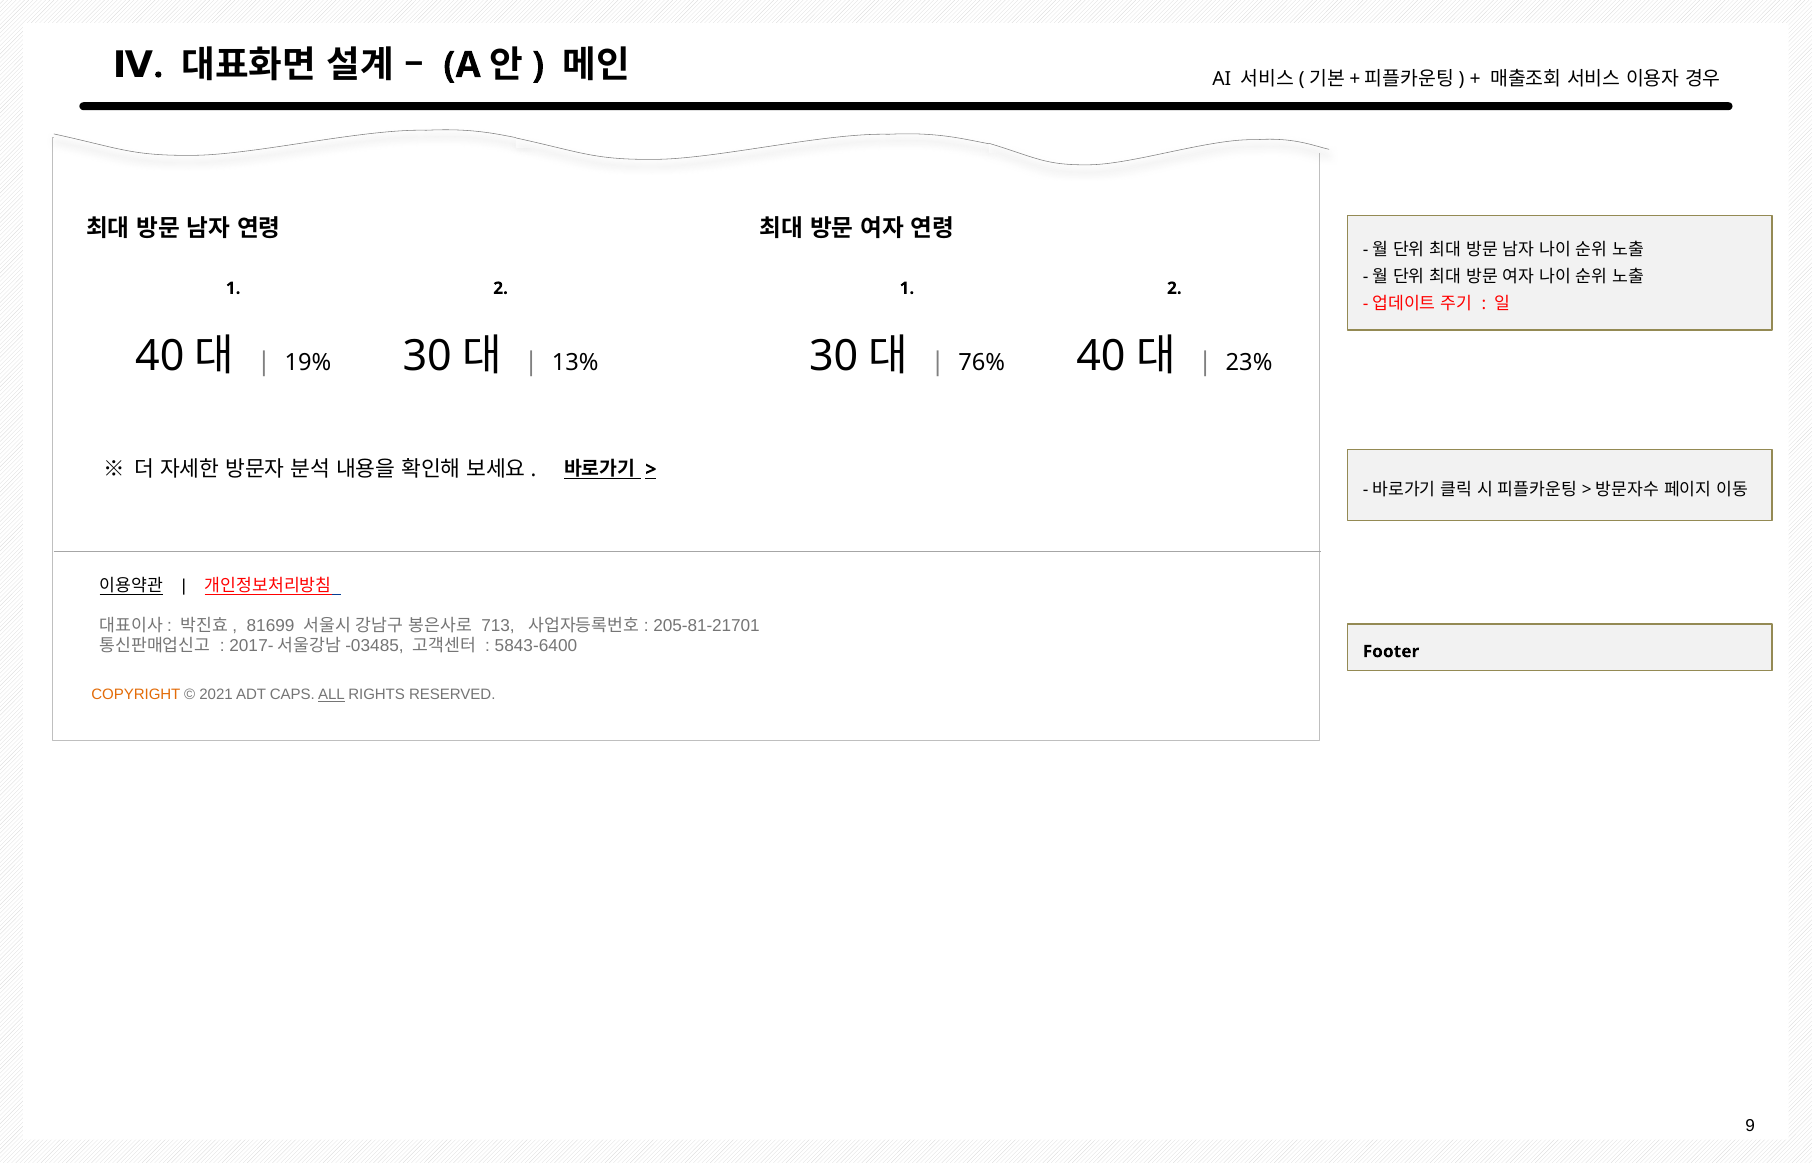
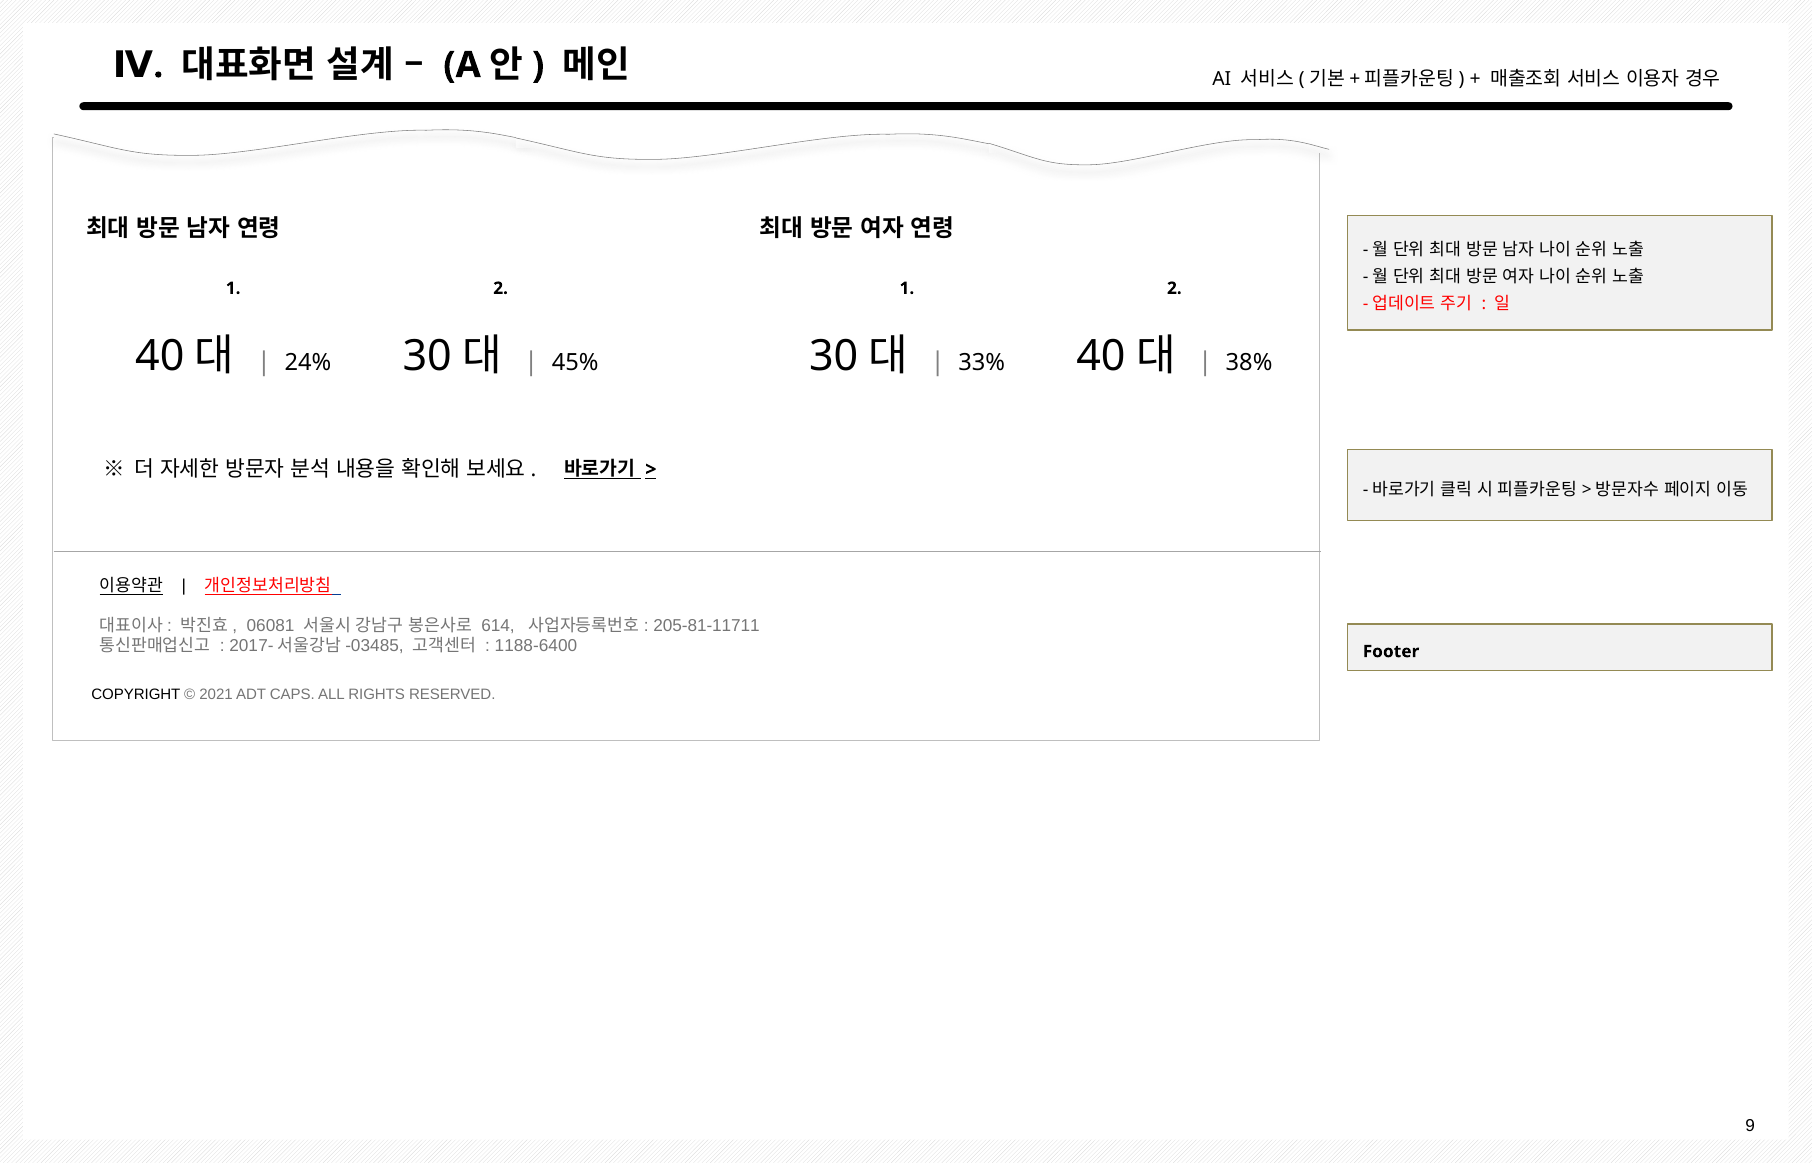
19%: 19% -> 24% (308, 362)
13%: 13% -> 45% (575, 362)
76%: 76% -> 33% (982, 362)
23%: 23% -> 38% (1249, 362)
81699: 81699 -> 06081 (271, 625)
713: 713 -> 614 (498, 625)
205-81-21701: 205-81-21701 -> 205-81-11711 (707, 625)
5843-6400: 5843-6400 -> 1188-6400 (536, 646)
COPYRIGHT colour: orange -> black (136, 694)
ALL underline: present -> none (331, 694)
